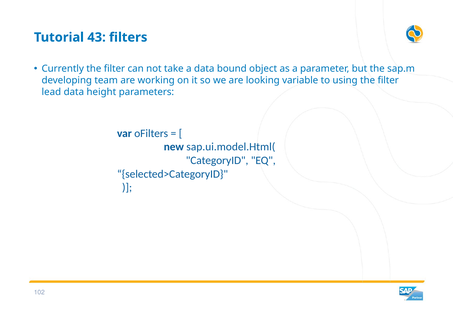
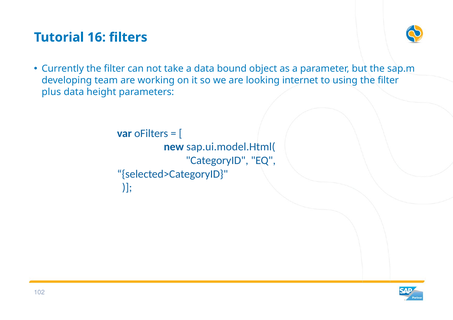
43: 43 -> 16 (97, 37)
variable: variable -> internet (300, 80)
lead: lead -> plus (51, 92)
